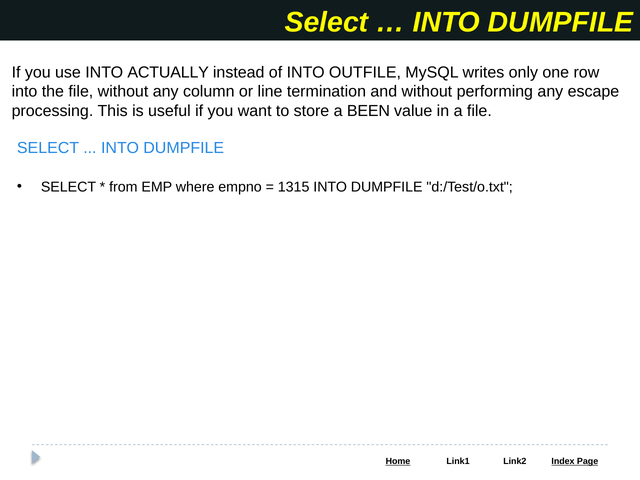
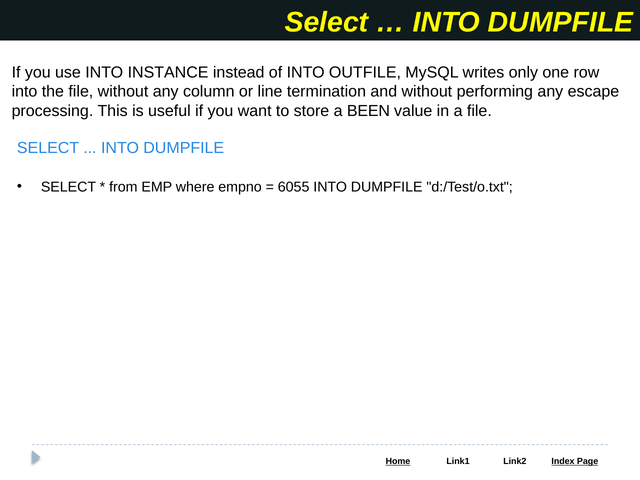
ACTUALLY: ACTUALLY -> INSTANCE (168, 73)
1315: 1315 -> 6055 (294, 187)
